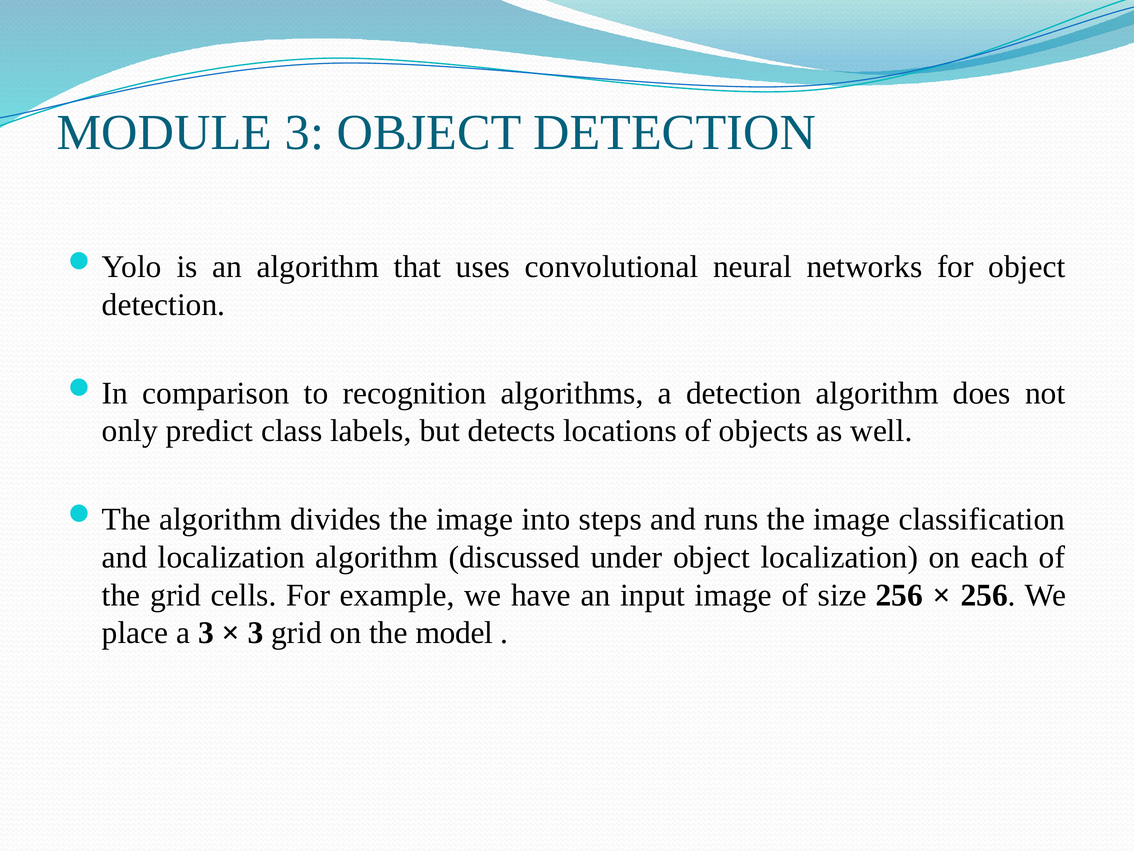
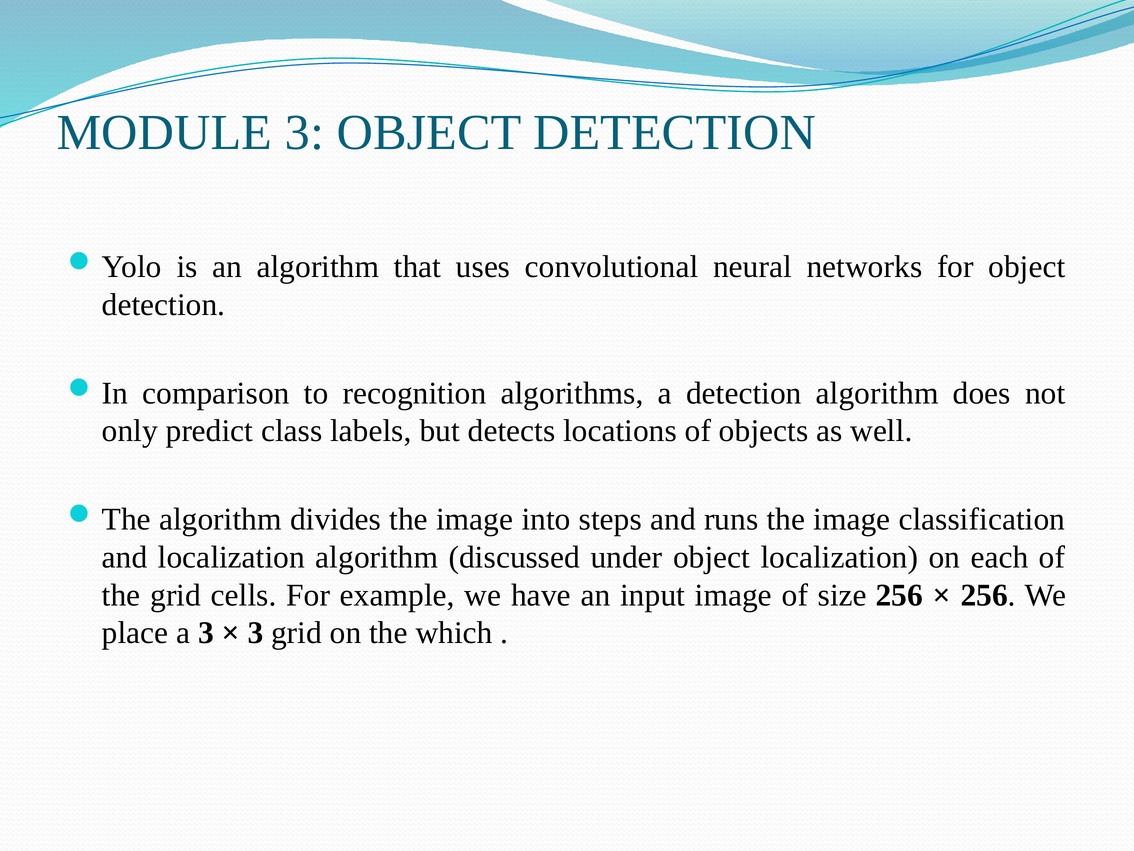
model: model -> which (454, 633)
